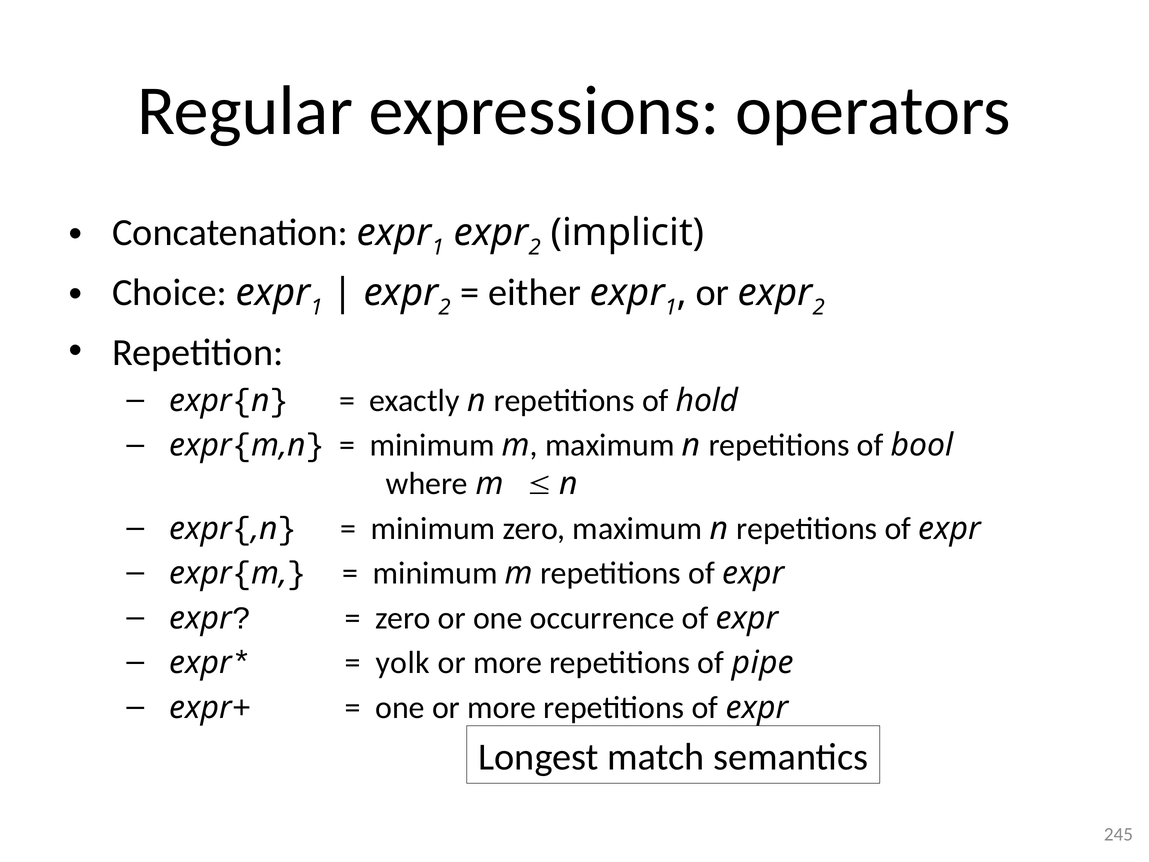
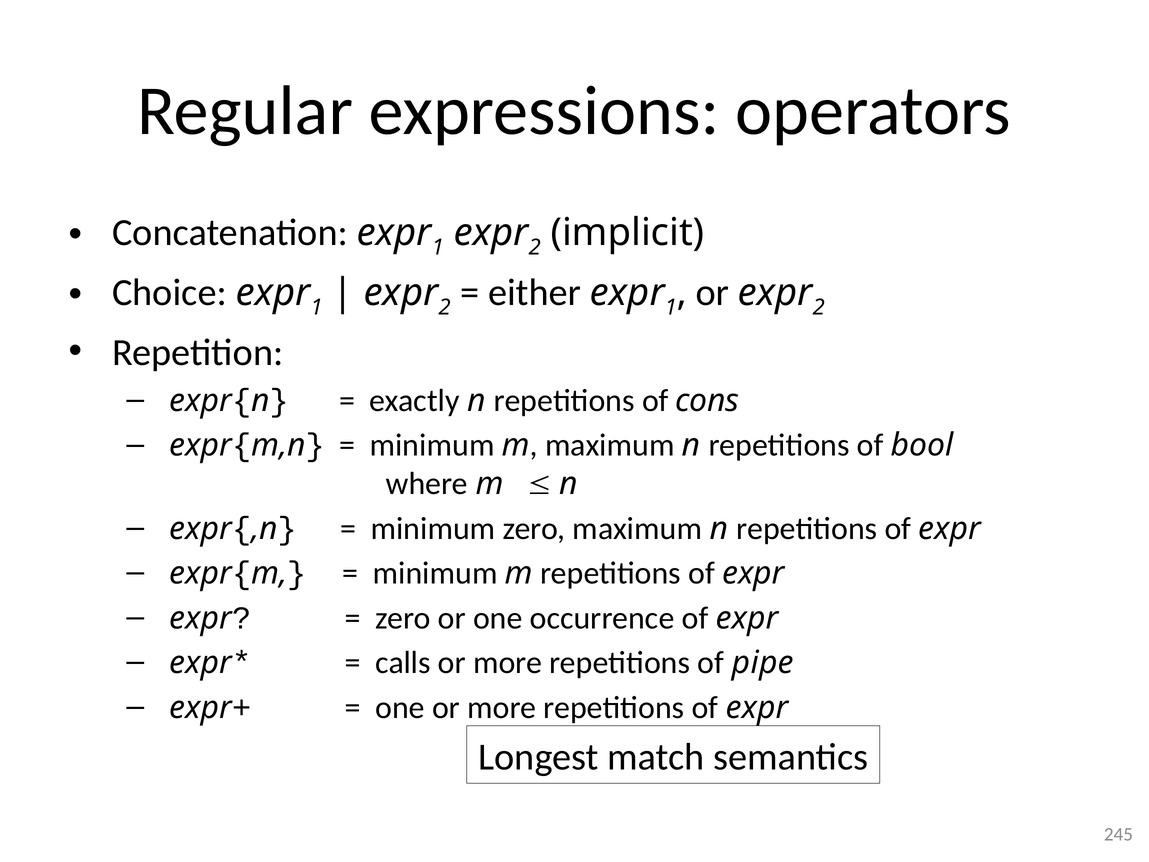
hold: hold -> cons (707, 400)
yolk: yolk -> calls (403, 663)
